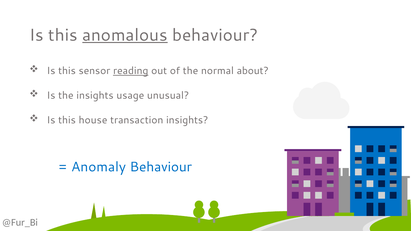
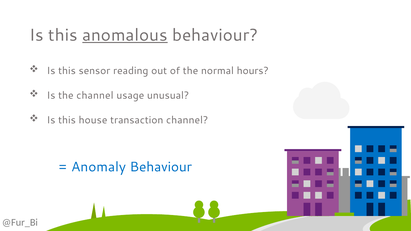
reading underline: present -> none (131, 71)
about: about -> hours (253, 71)
the insights: insights -> channel (95, 96)
transaction insights: insights -> channel (187, 120)
